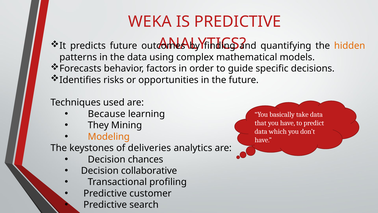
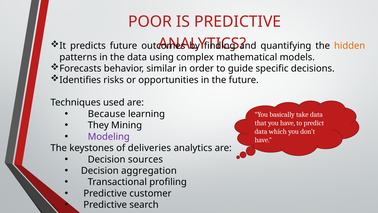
WEKA: WEKA -> POOR (150, 22)
factors: factors -> similar (161, 68)
Modeling colour: orange -> purple (109, 136)
chances: chances -> sources (145, 159)
collaborative: collaborative -> aggregation (149, 170)
